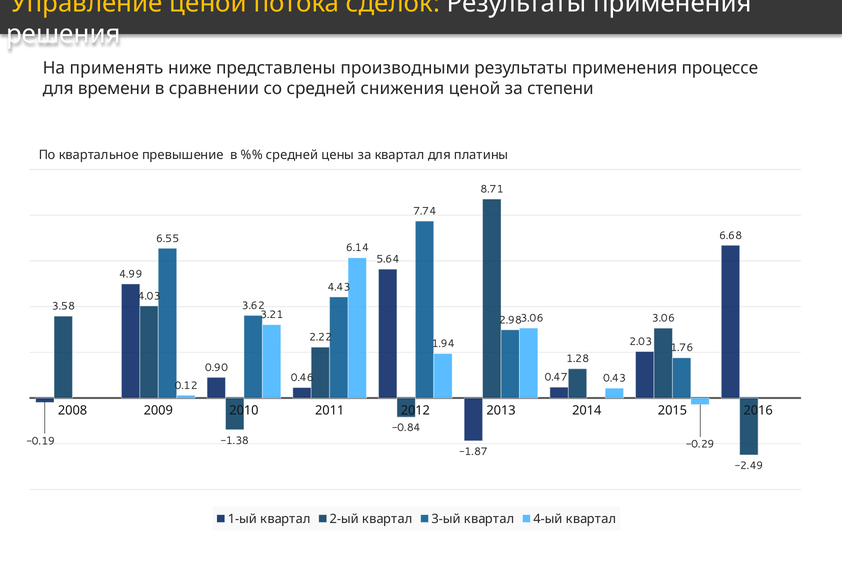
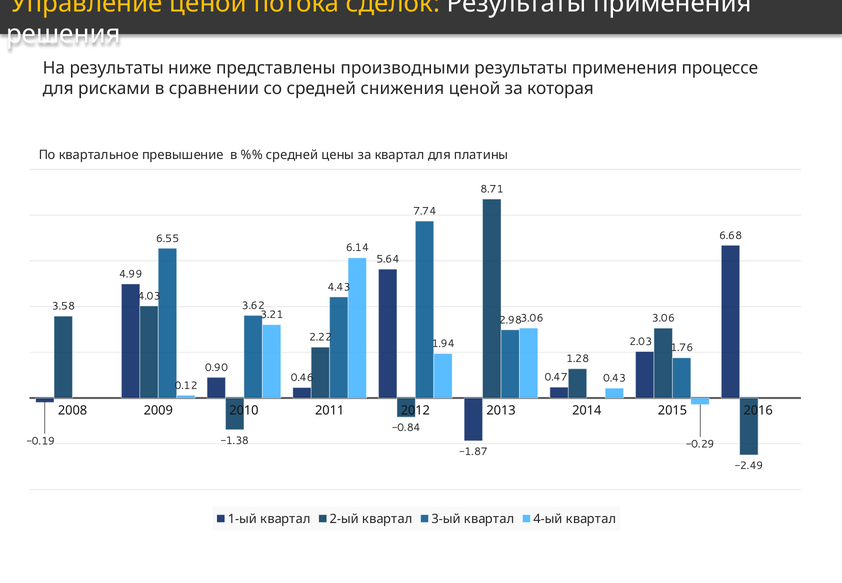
На применять: применять -> результаты (117, 68)
времени: времени -> рисками (114, 89)
степени: степени -> которая (560, 89)
